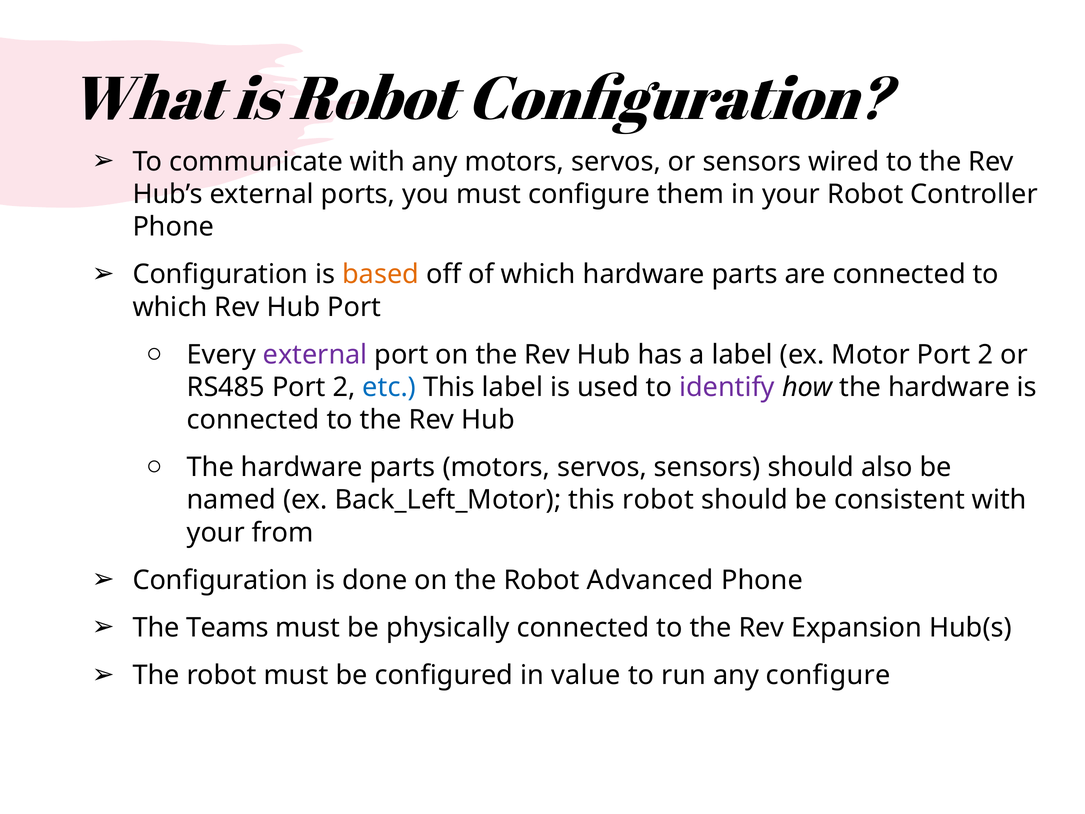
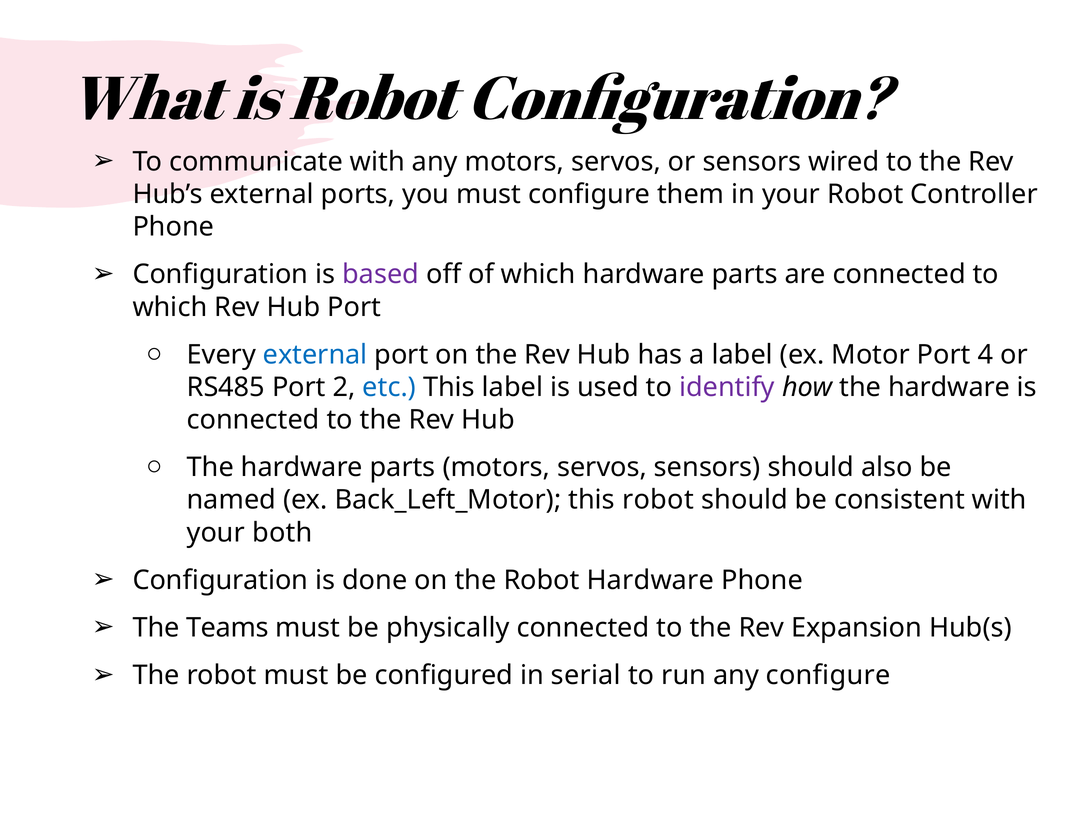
based colour: orange -> purple (381, 274)
external colour: purple -> blue (315, 355)
Motor Port 2: 2 -> 4 (985, 355)
from: from -> both (282, 532)
Robot Advanced: Advanced -> Hardware (650, 580)
value: value -> serial (586, 675)
